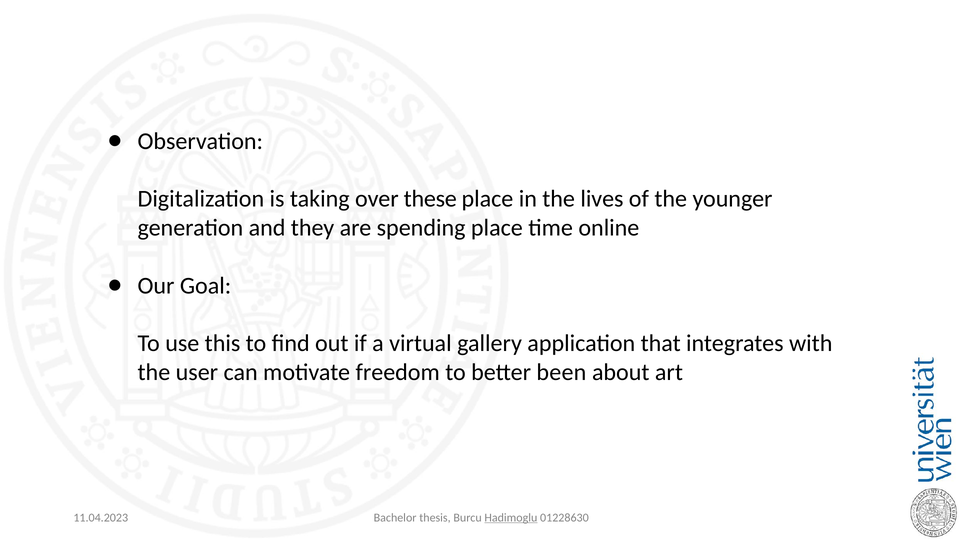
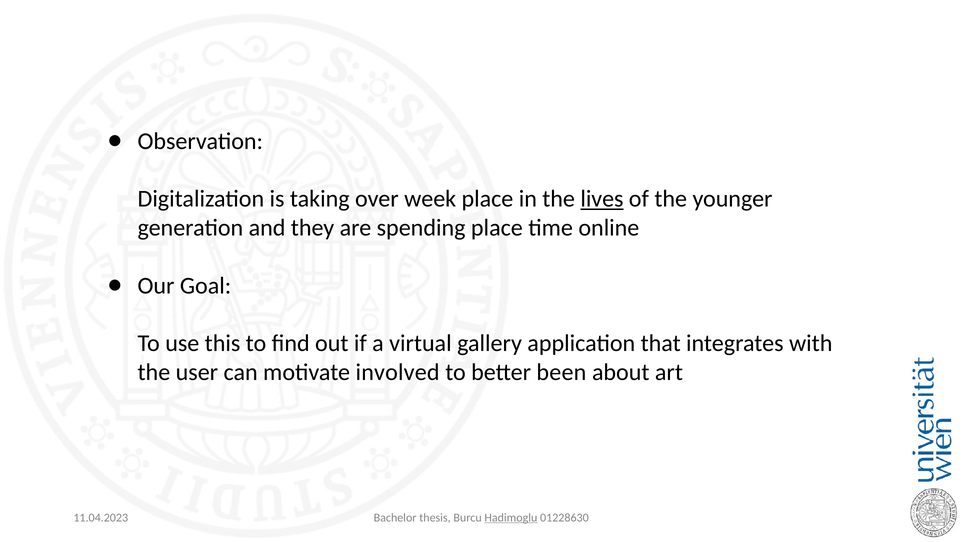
these: these -> week (430, 199)
lives underline: none -> present (602, 199)
freedom: freedom -> involved (398, 372)
